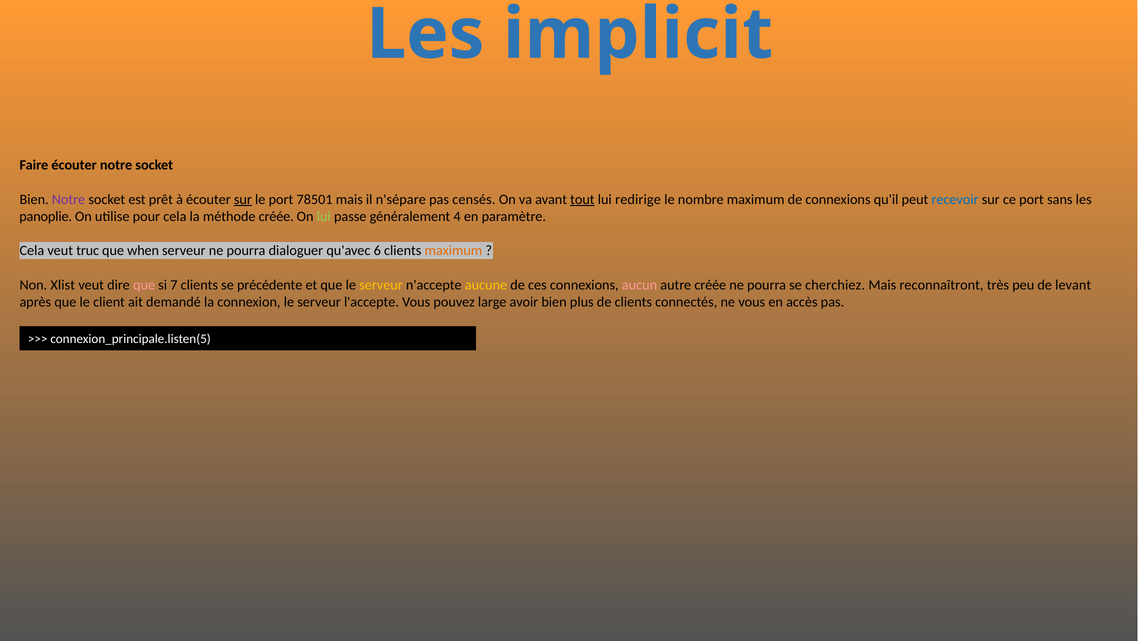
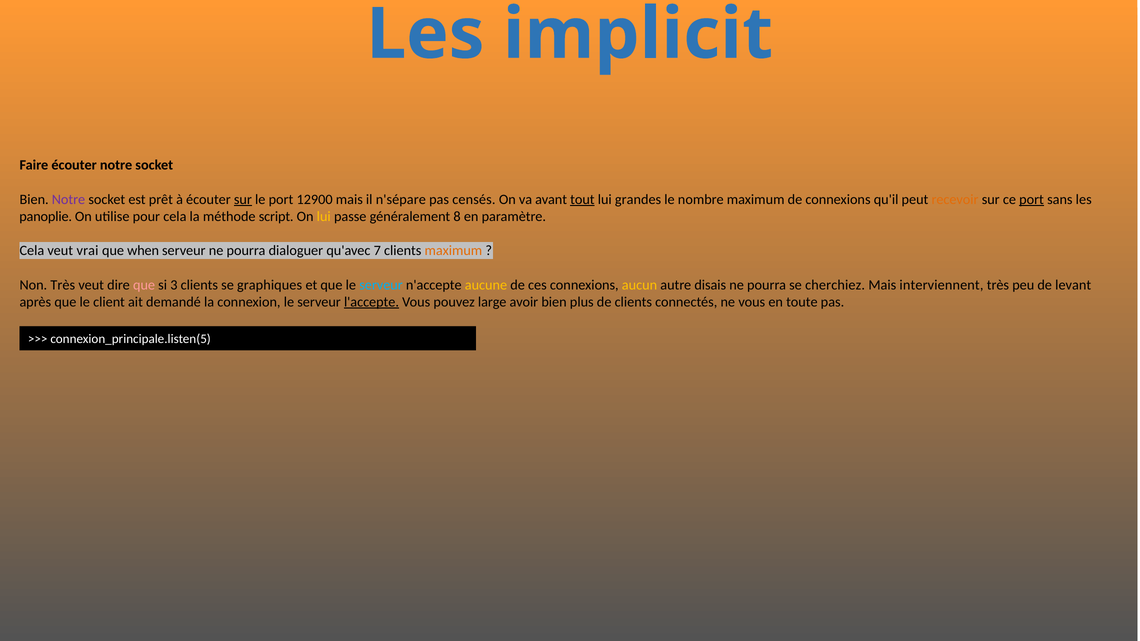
78501: 78501 -> 12900 (315, 199)
redirige: redirige -> grandes (638, 199)
recevoir colour: blue -> orange (955, 199)
port underline: none -> present (1031, 199)
méthode créée: créée -> script (276, 217)
lui colour: light green -> yellow (324, 217)
4: 4 -> 8 (457, 217)
truc: truc -> vrai (88, 251)
6: 6 -> 7 (377, 251)
Non Xlist: Xlist -> Très (63, 285)
7: 7 -> 3 (174, 285)
précédente: précédente -> graphiques (270, 285)
serveur colour: yellow -> light blue (381, 285)
aucun colour: pink -> yellow (639, 285)
autre créée: créée -> disais (710, 285)
reconnaîtront: reconnaîtront -> interviennent (941, 285)
l'accepte underline: none -> present (371, 302)
accès: accès -> toute (802, 302)
